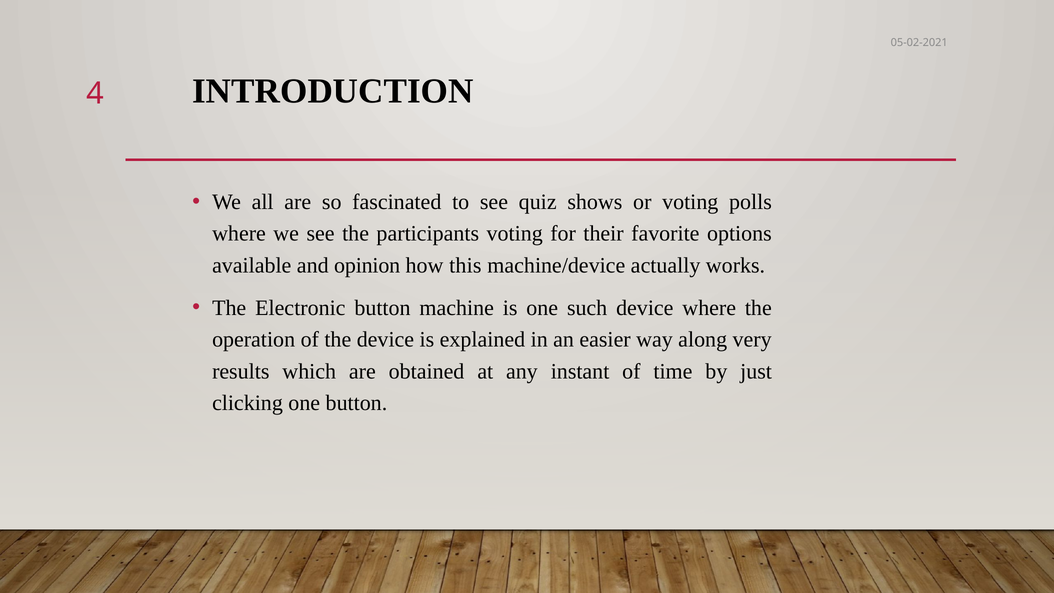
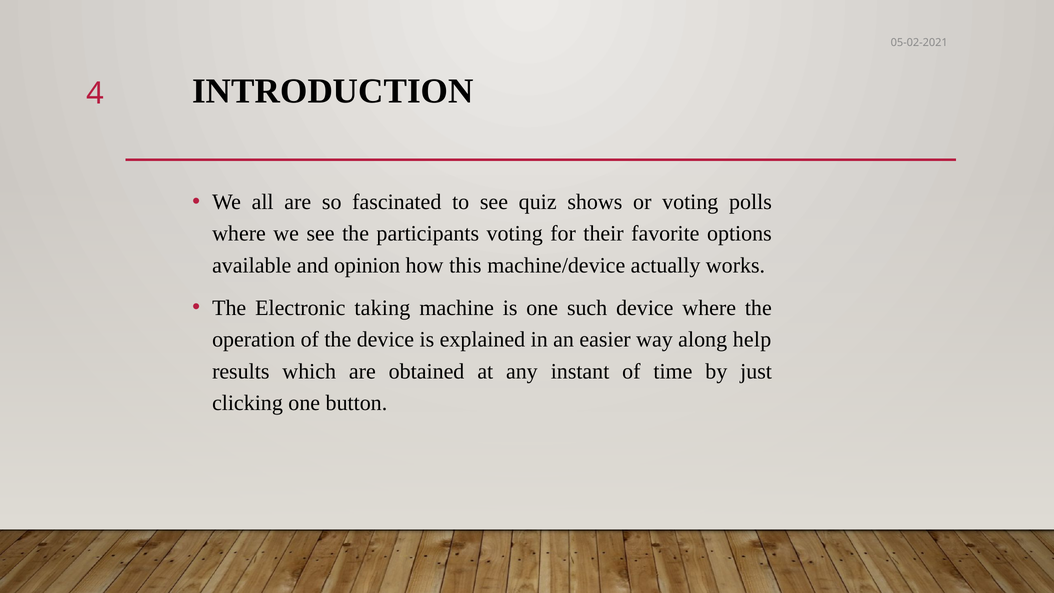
Electronic button: button -> taking (382, 308)
very: very -> help (752, 340)
